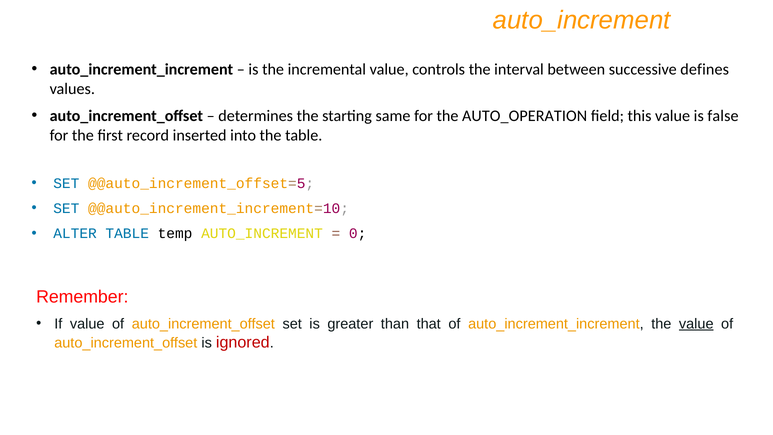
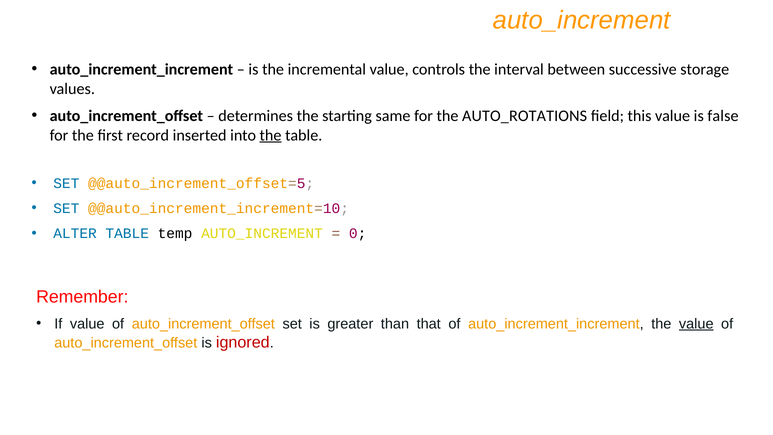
defines: defines -> storage (705, 69)
AUTO_OPERATION: AUTO_OPERATION -> AUTO_ROTATIONS (525, 116)
the underline: none -> present (271, 135)
